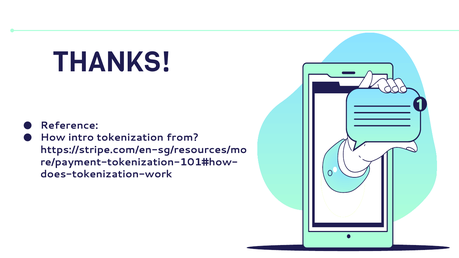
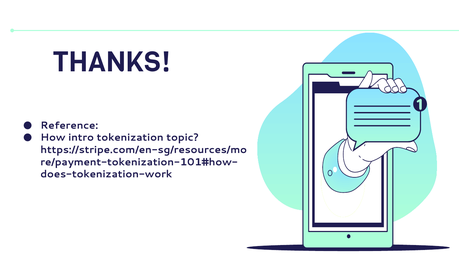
from: from -> topic (183, 138)
